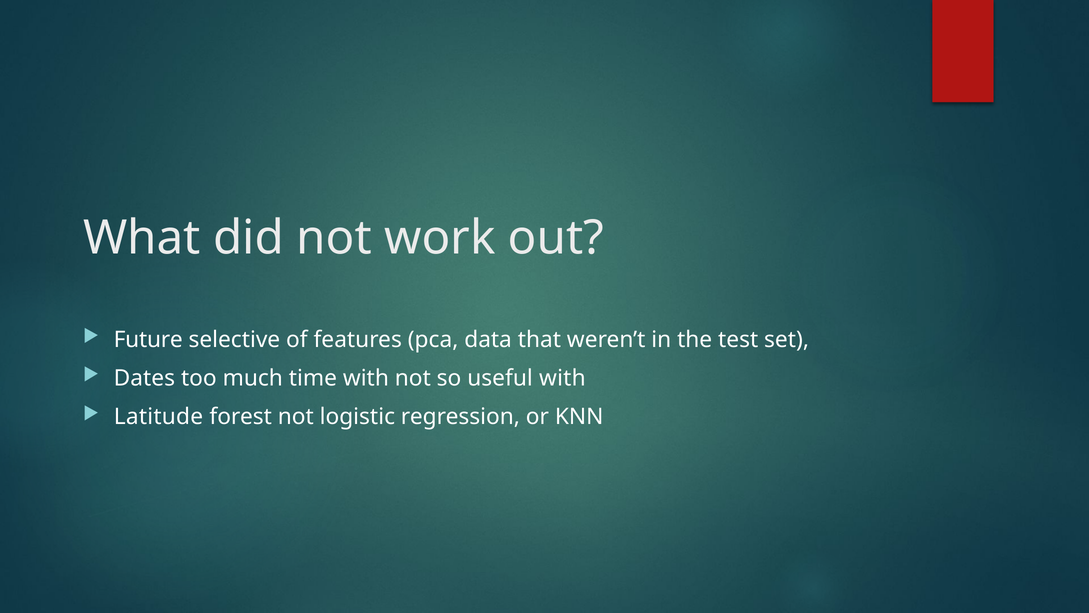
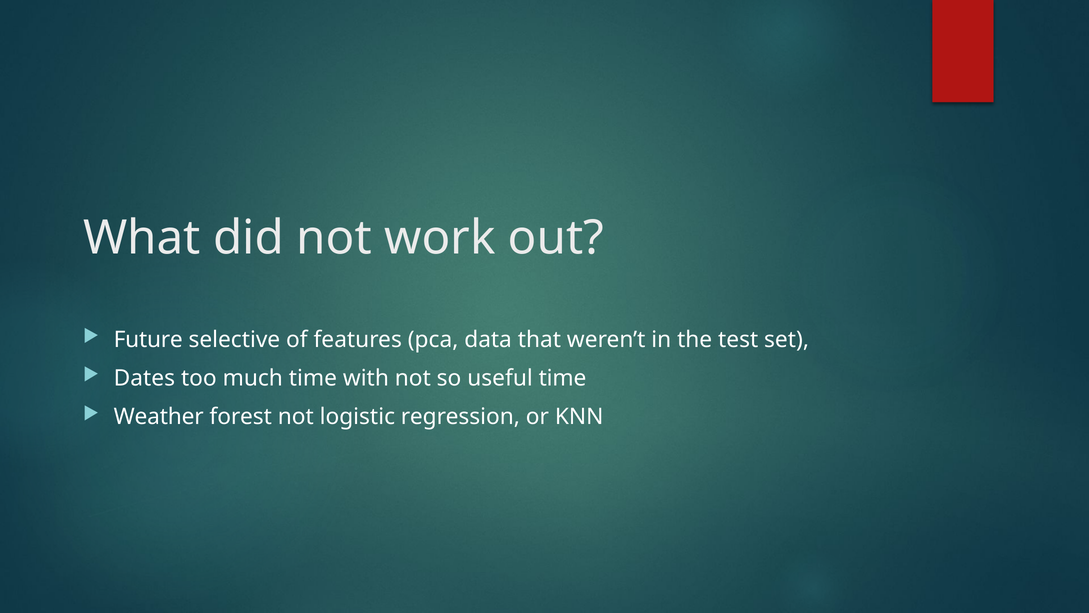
useful with: with -> time (563, 378)
Latitude: Latitude -> Weather (159, 417)
